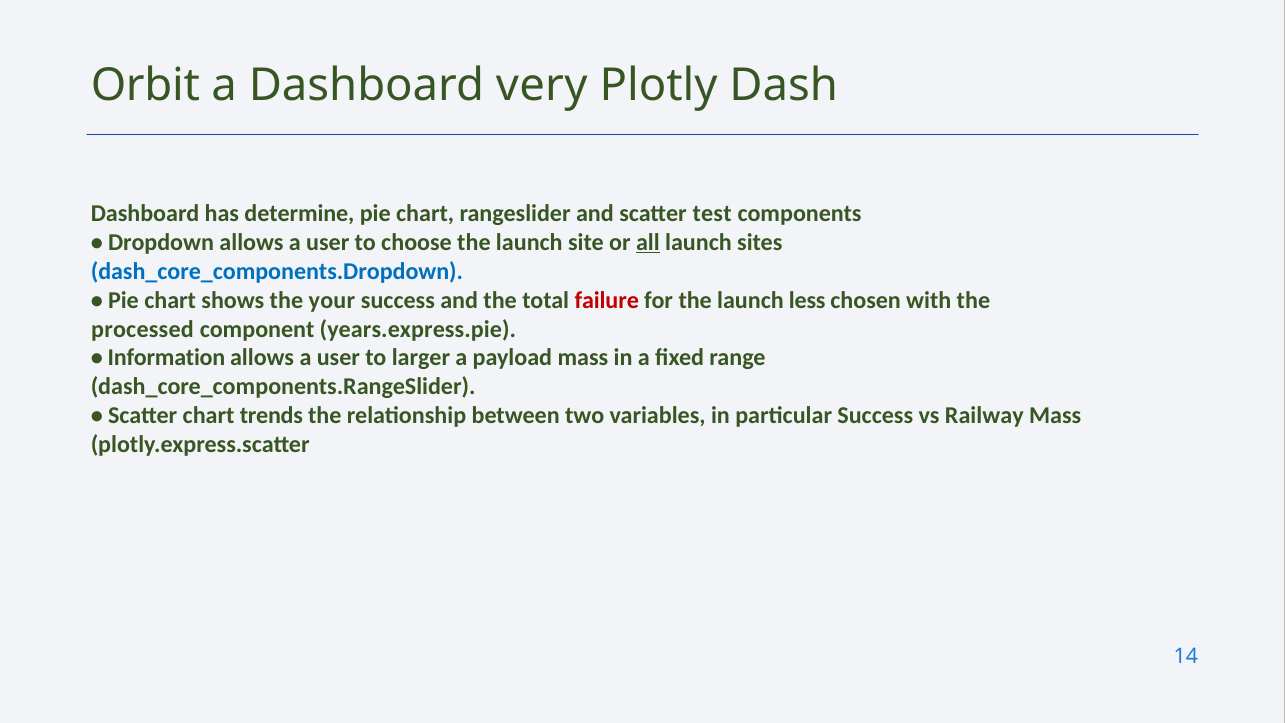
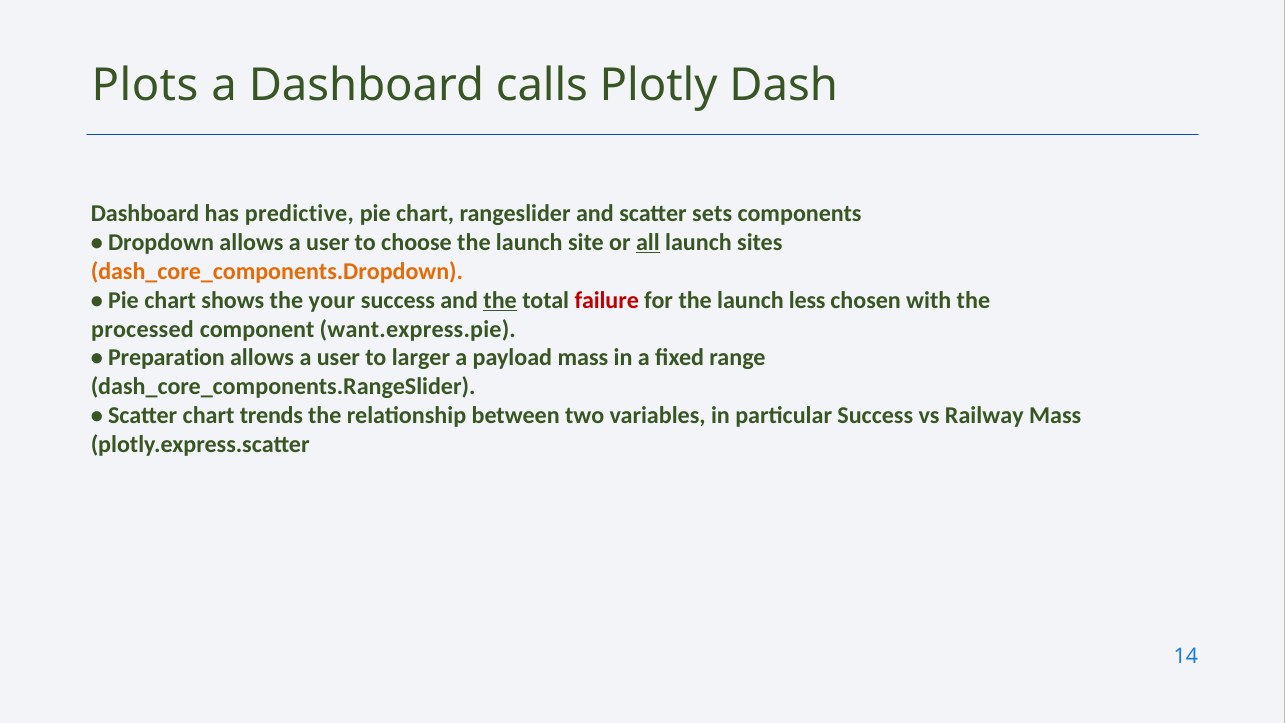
Orbit: Orbit -> Plots (145, 86)
very: very -> calls (542, 86)
determine: determine -> predictive (299, 213)
test: test -> sets (712, 213)
dash_core_components.Dropdown colour: blue -> orange (277, 271)
the underline: none -> present (500, 300)
years.express.pie: years.express.pie -> want.express.pie (418, 329)
Information: Information -> Preparation (167, 358)
